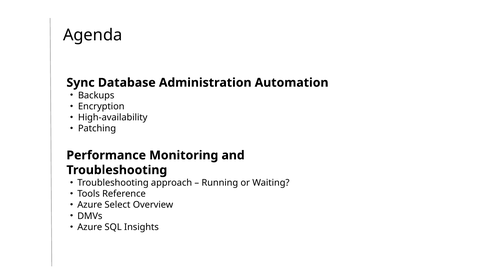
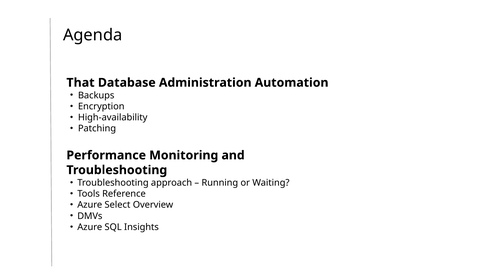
Sync: Sync -> That (81, 83)
